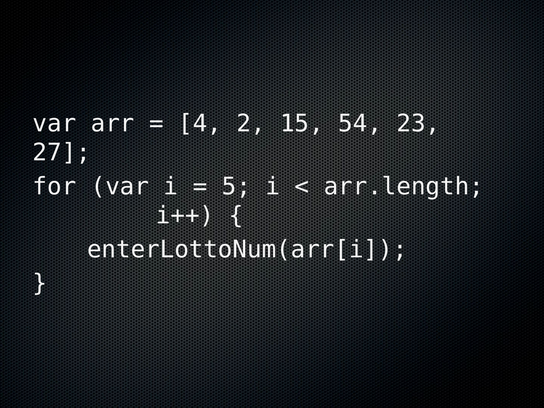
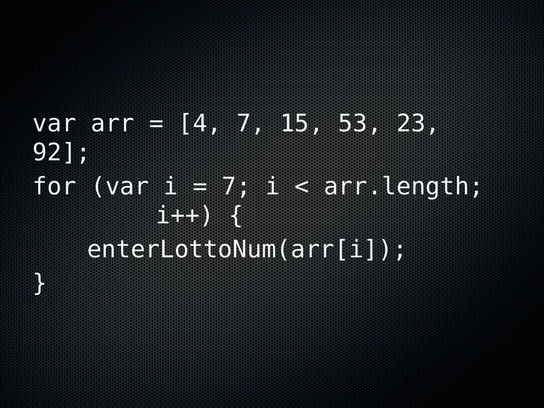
4 2: 2 -> 7 (251, 124)
54: 54 -> 53 (360, 124)
27: 27 -> 92 (62, 153)
5: 5 -> 7 (236, 186)
